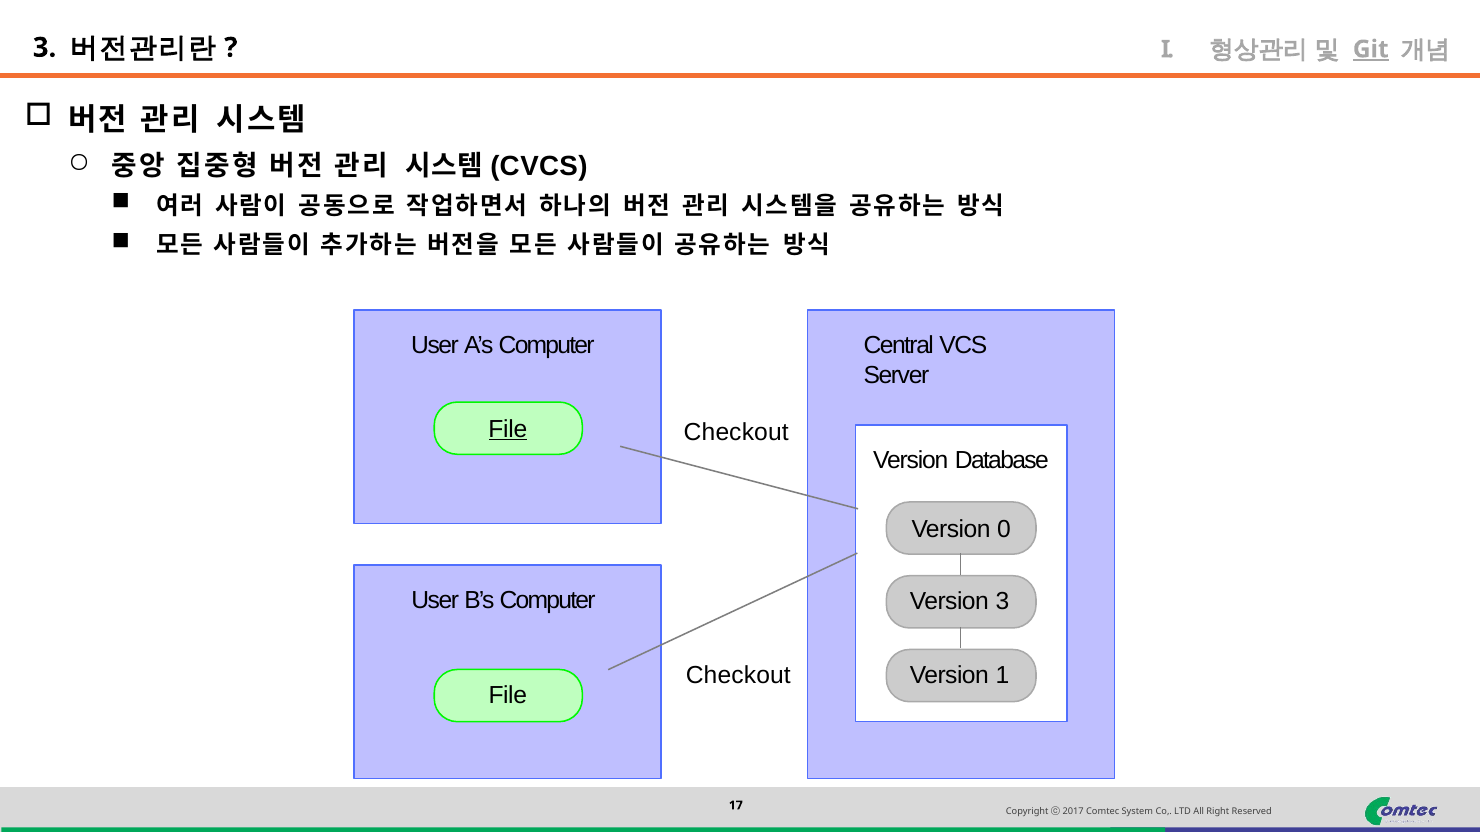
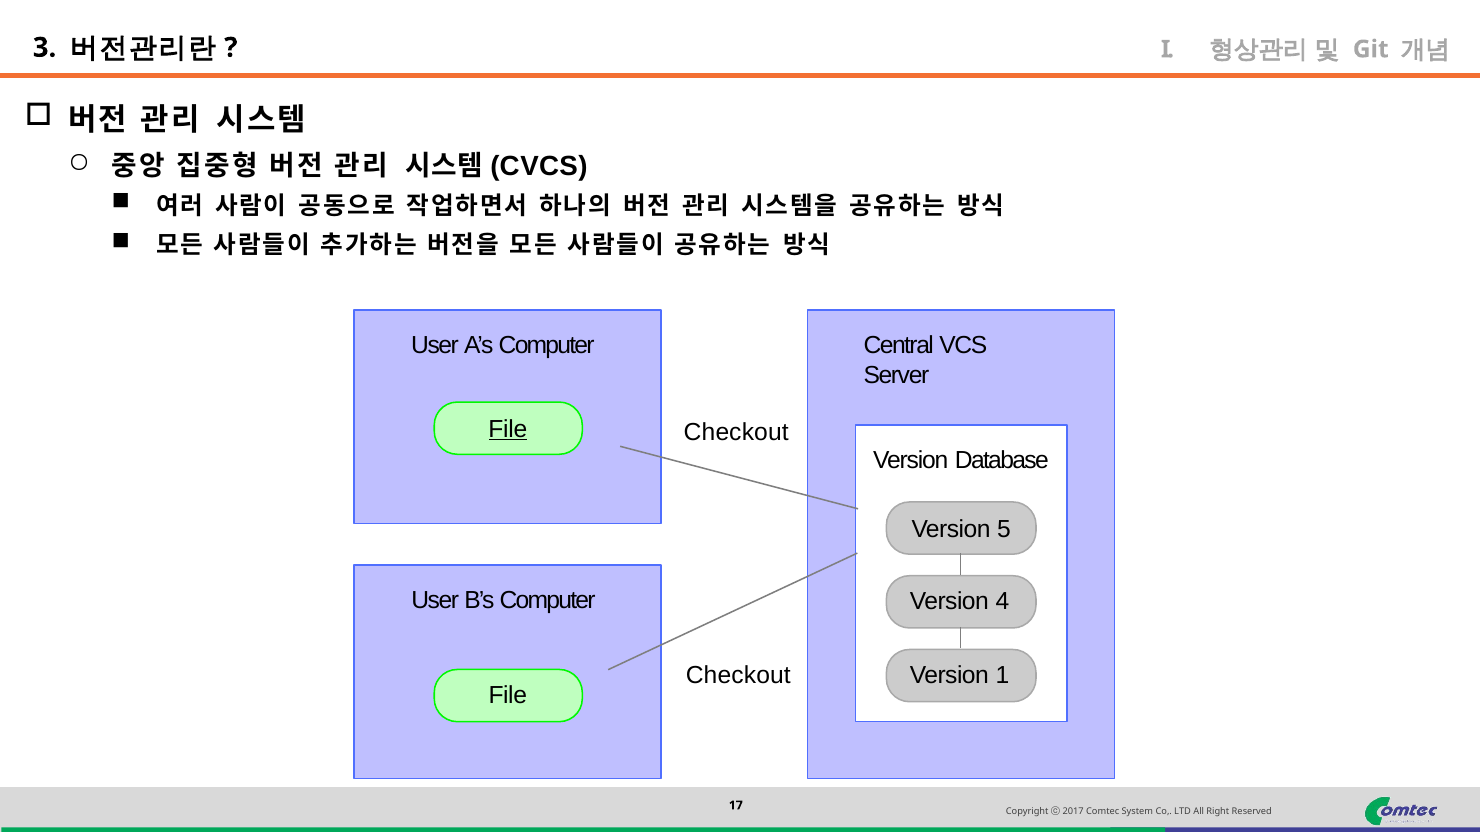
Git underline: present -> none (1371, 49)
0: 0 -> 5 (1004, 530)
Version 3: 3 -> 4 (1002, 602)
